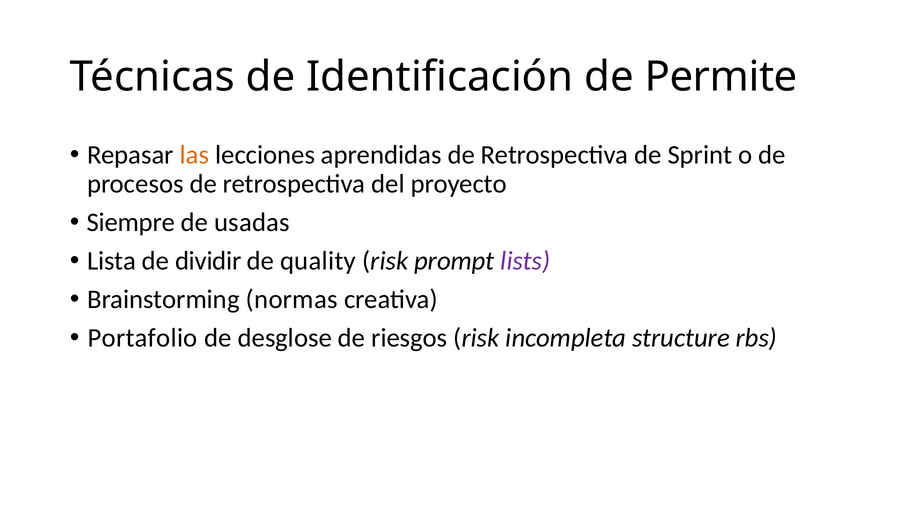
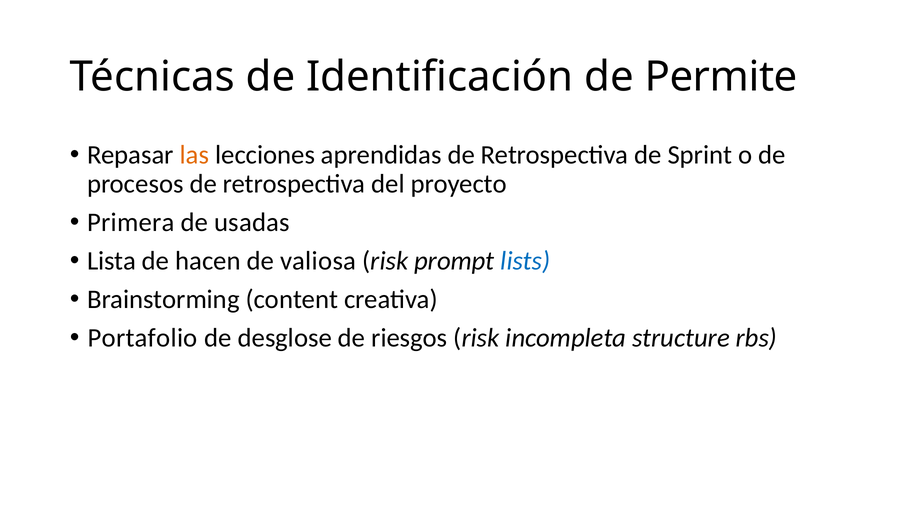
Siempre: Siempre -> Primera (131, 222)
dividir: dividir -> hacen (208, 261)
quality: quality -> valiosa (318, 261)
lists colour: purple -> blue (525, 261)
normas: normas -> content (292, 299)
